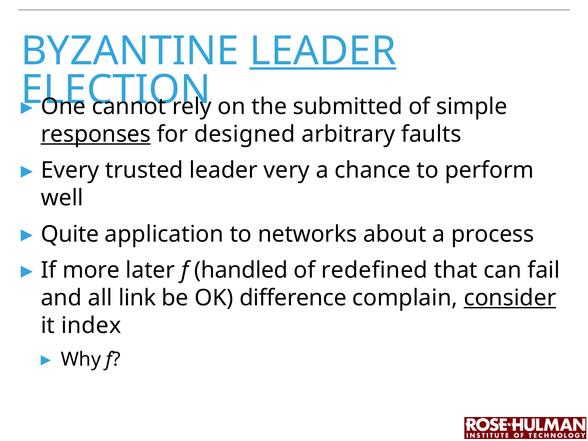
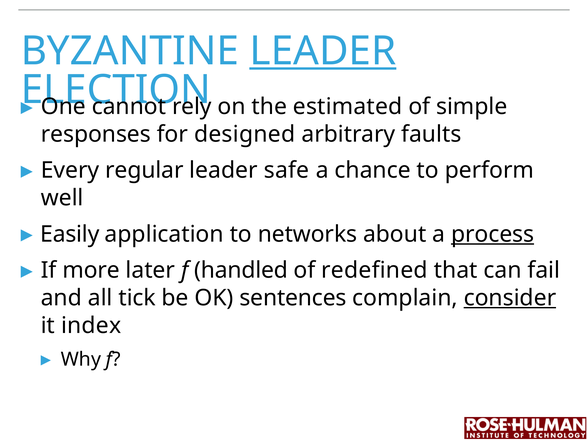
submitted: submitted -> estimated (348, 107)
responses underline: present -> none (96, 134)
trusted: trusted -> regular (144, 170)
very: very -> safe (287, 170)
Quite: Quite -> Easily (70, 234)
process underline: none -> present (493, 234)
link: link -> tick (137, 298)
difference: difference -> sentences (293, 298)
